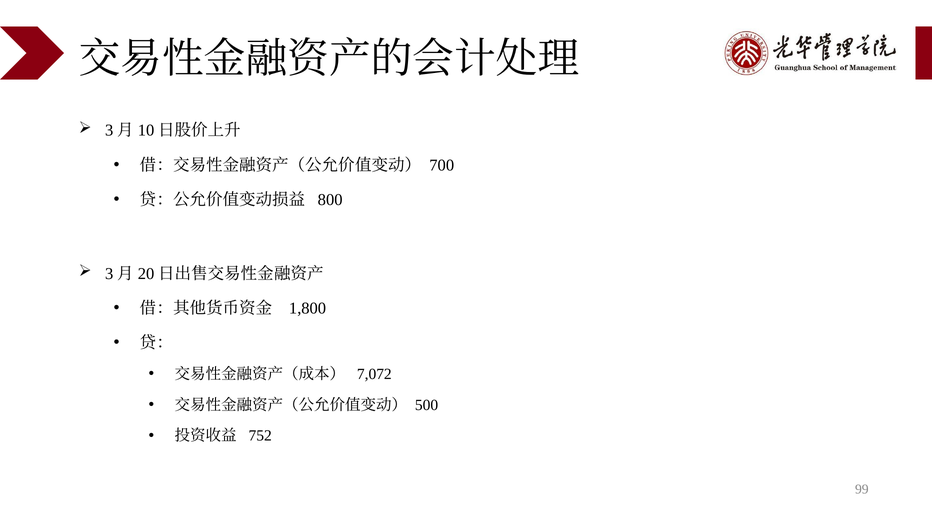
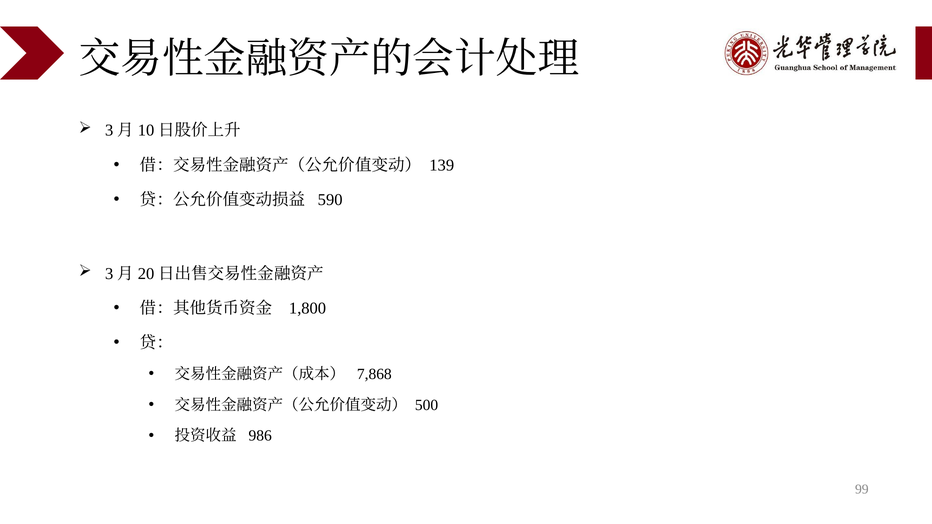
700: 700 -> 139 (442, 165)
800: 800 -> 590 (330, 200)
7,072: 7,072 -> 7,868 (374, 374)
752: 752 -> 986 (260, 436)
